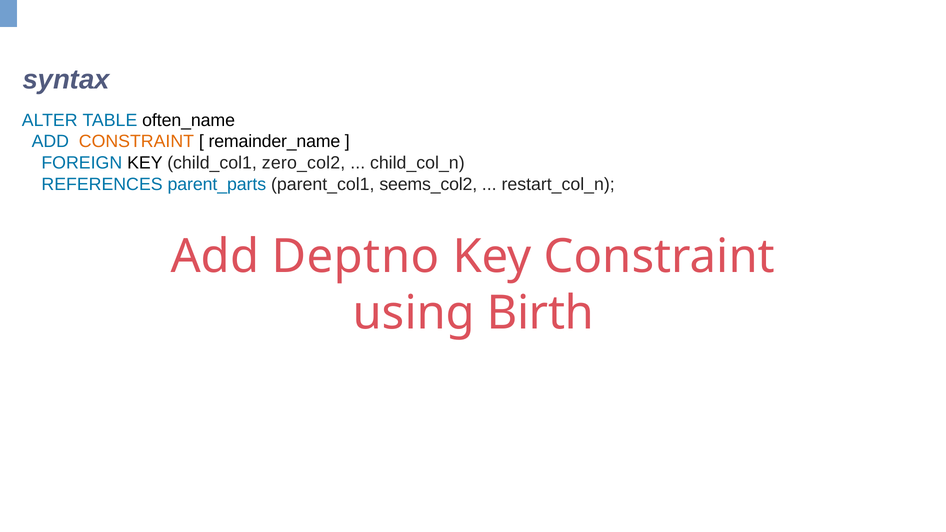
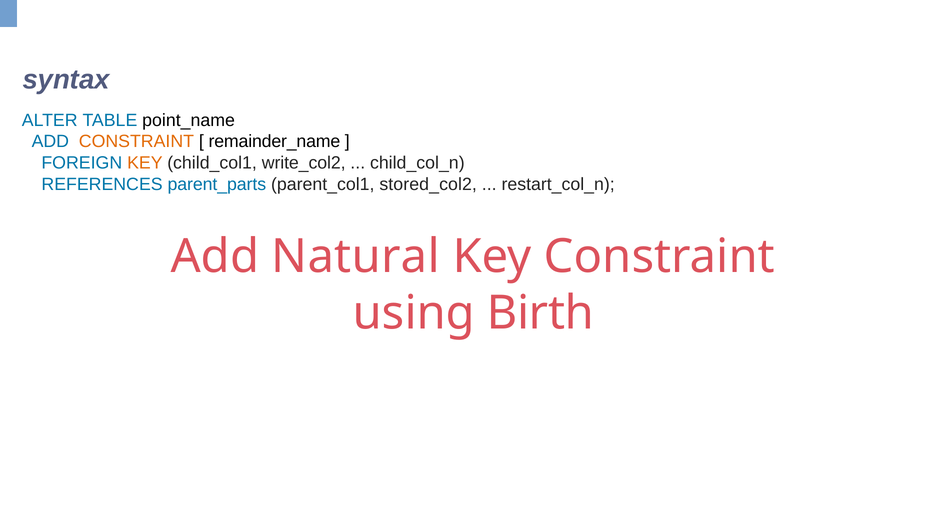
often_name: often_name -> point_name (189, 120)
KEY colour: black -> orange (145, 163)
zero_col2: zero_col2 -> write_col2 (304, 163)
seems_col2: seems_col2 -> stored_col2 (428, 184)
Deptno: Deptno -> Natural (356, 257)
